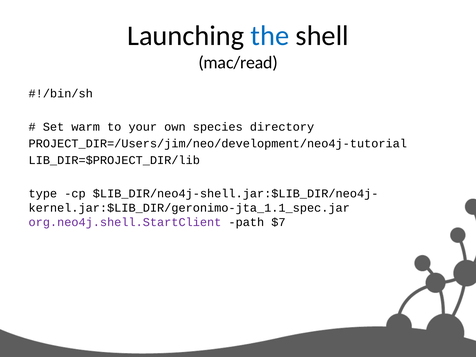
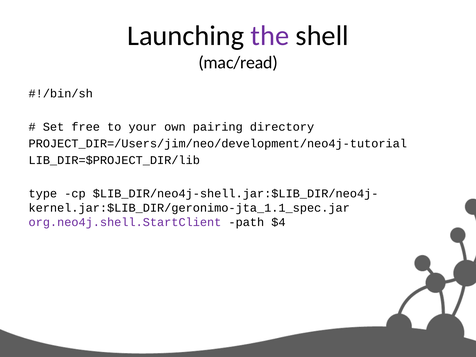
the colour: blue -> purple (270, 36)
warm: warm -> free (86, 127)
species: species -> pairing (218, 127)
$7: $7 -> $4 (278, 222)
